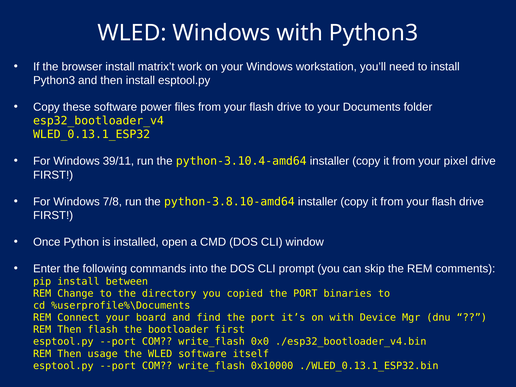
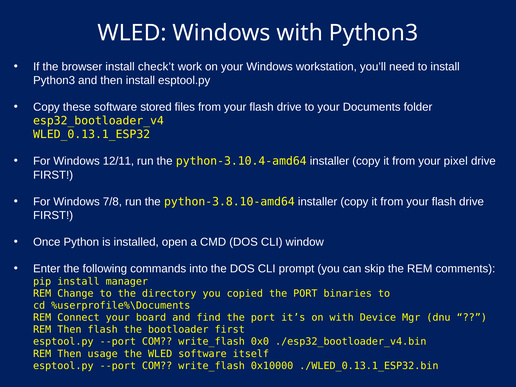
matrix’t: matrix’t -> check’t (156, 67)
power: power -> stored (156, 107)
39/11: 39/11 -> 12/11 (118, 161)
between: between -> manager (127, 281)
